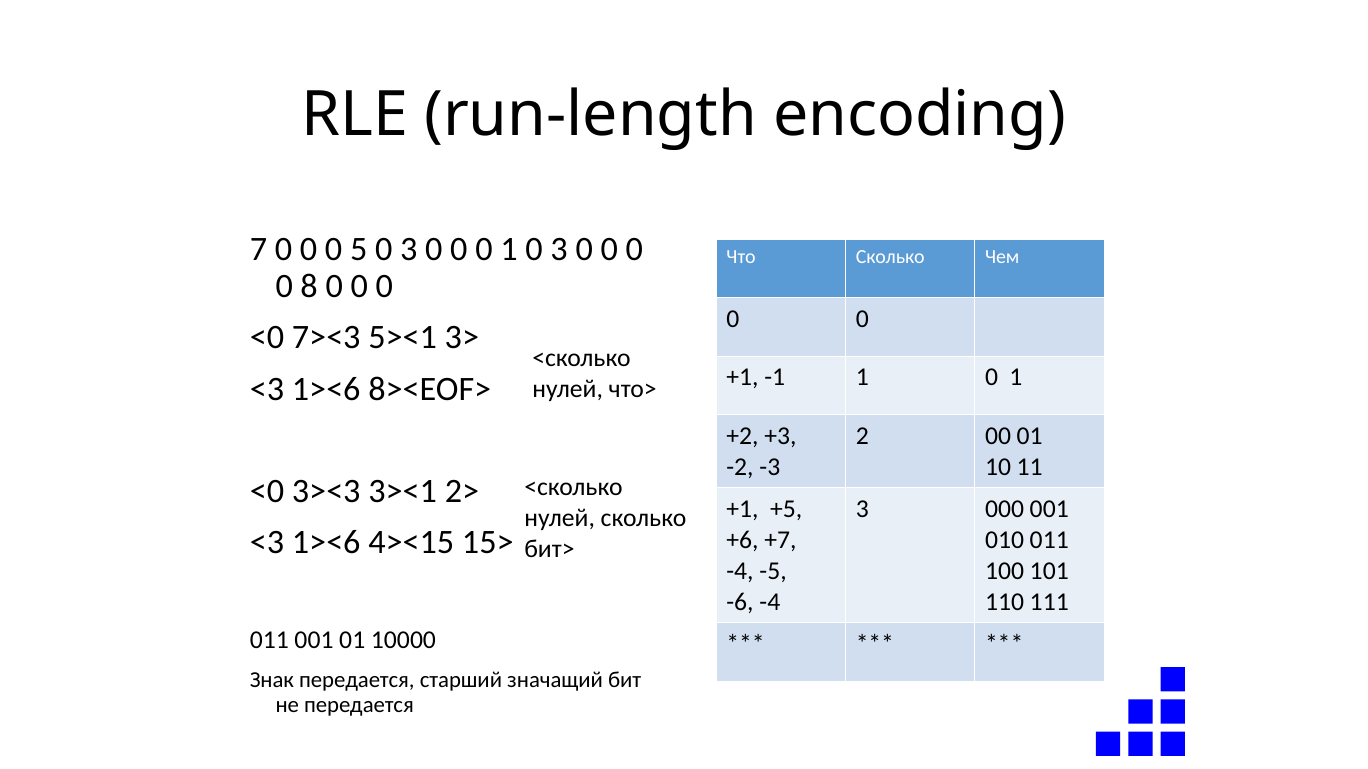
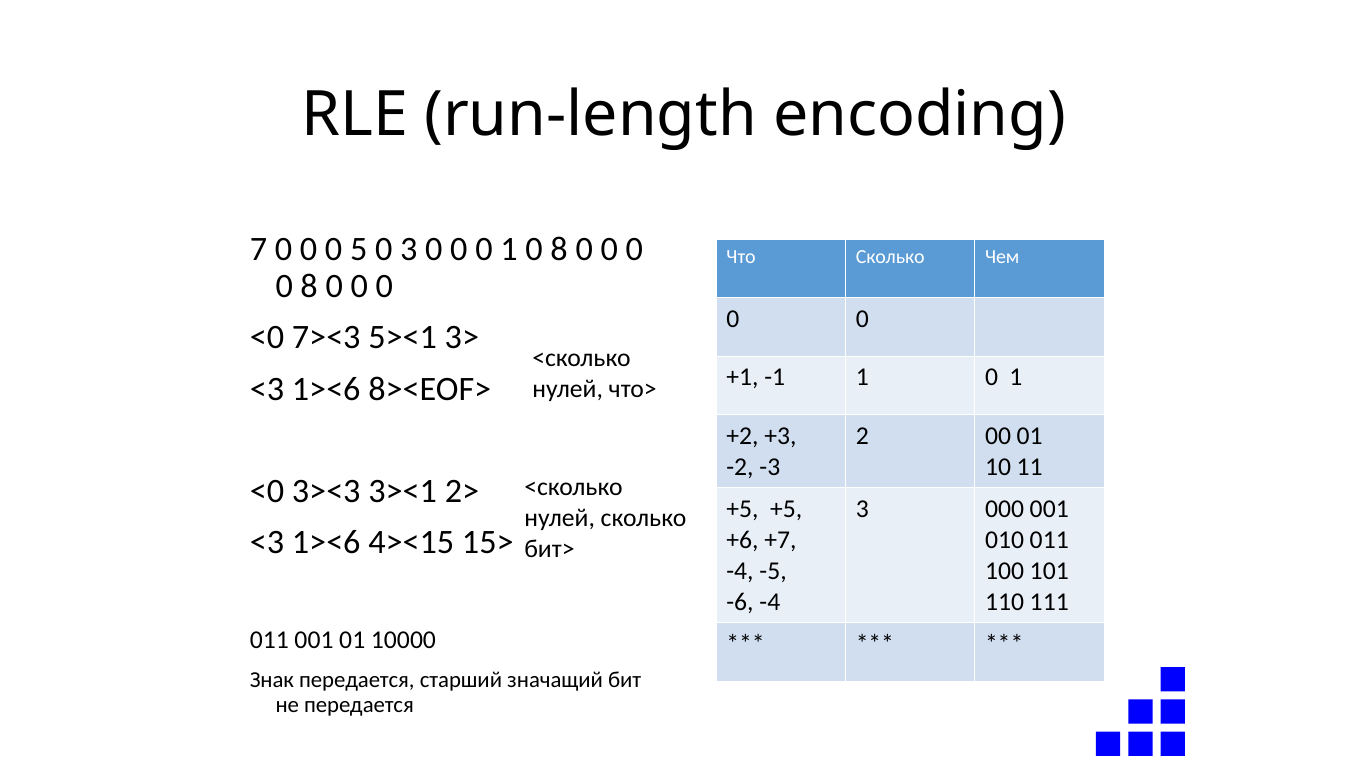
1 0 3: 3 -> 8 (559, 250)
+1: +1 -> +5 (743, 509)
